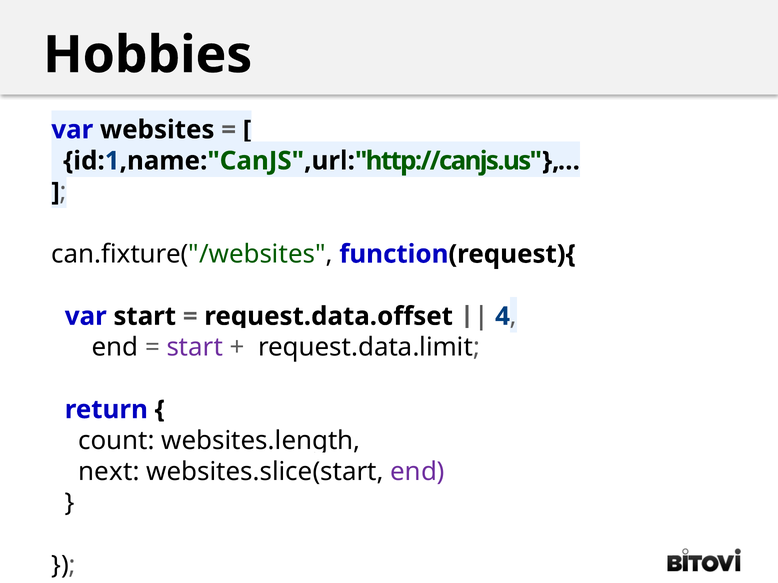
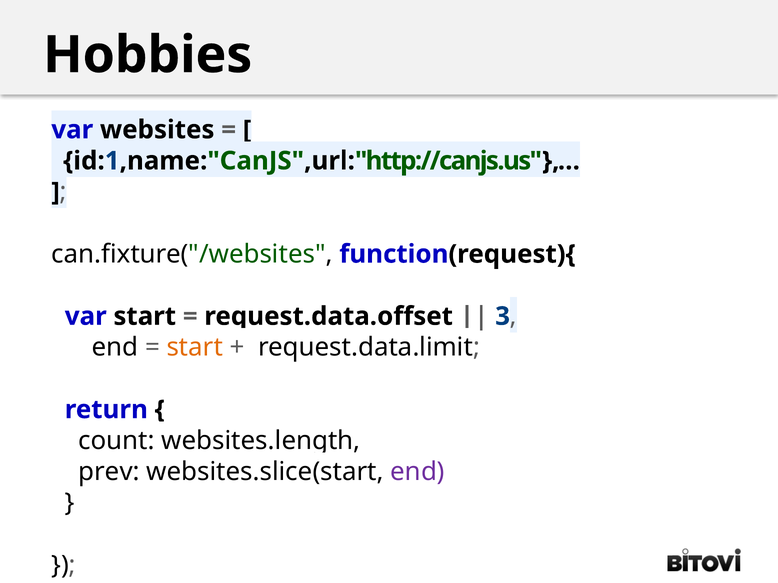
4: 4 -> 3 (503, 317)
start colour: purple -> orange (195, 348)
next: next -> prev (109, 472)
